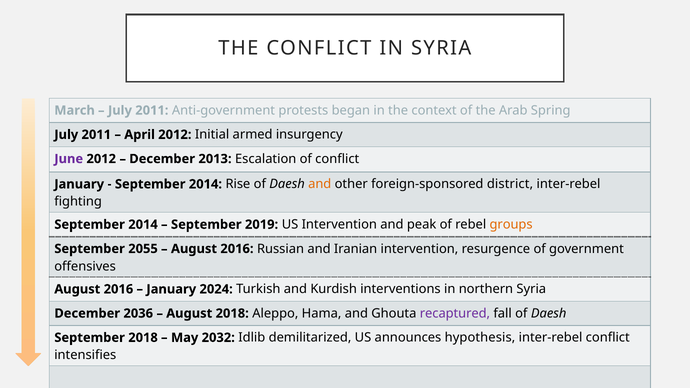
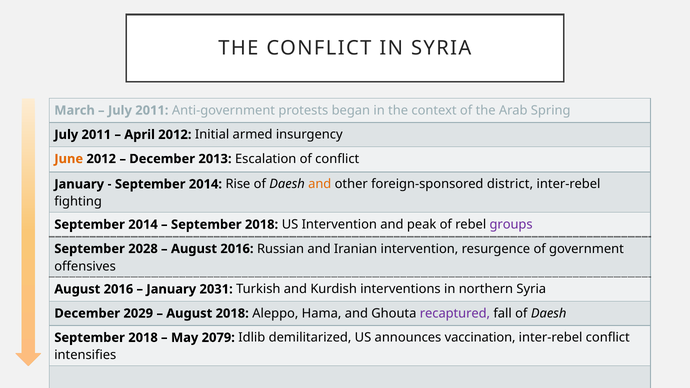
June colour: purple -> orange (69, 159)
2019: 2019 -> 2018 (262, 225)
groups colour: orange -> purple (511, 225)
2055: 2055 -> 2028 (143, 249)
2024: 2024 -> 2031 (216, 289)
2036: 2036 -> 2029 (138, 313)
2032: 2032 -> 2079 (218, 338)
hypothesis: hypothesis -> vaccination (480, 338)
